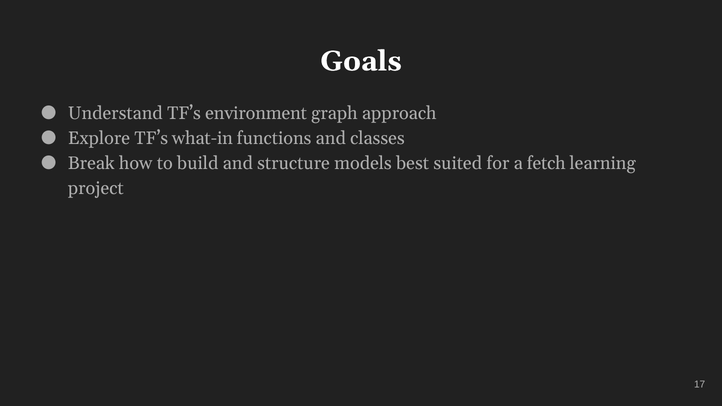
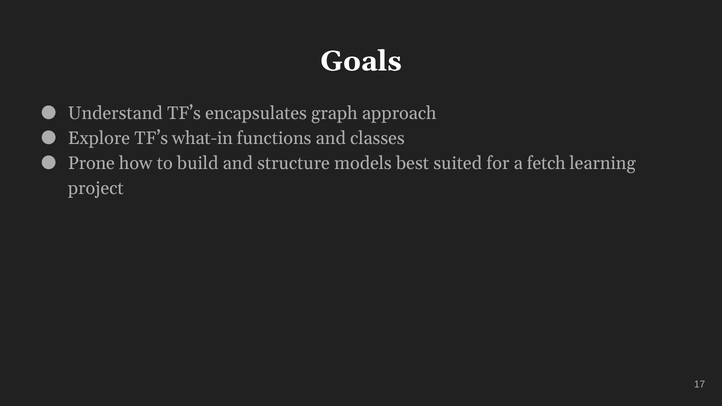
environment: environment -> encapsulates (256, 114)
Break: Break -> Prone (91, 163)
